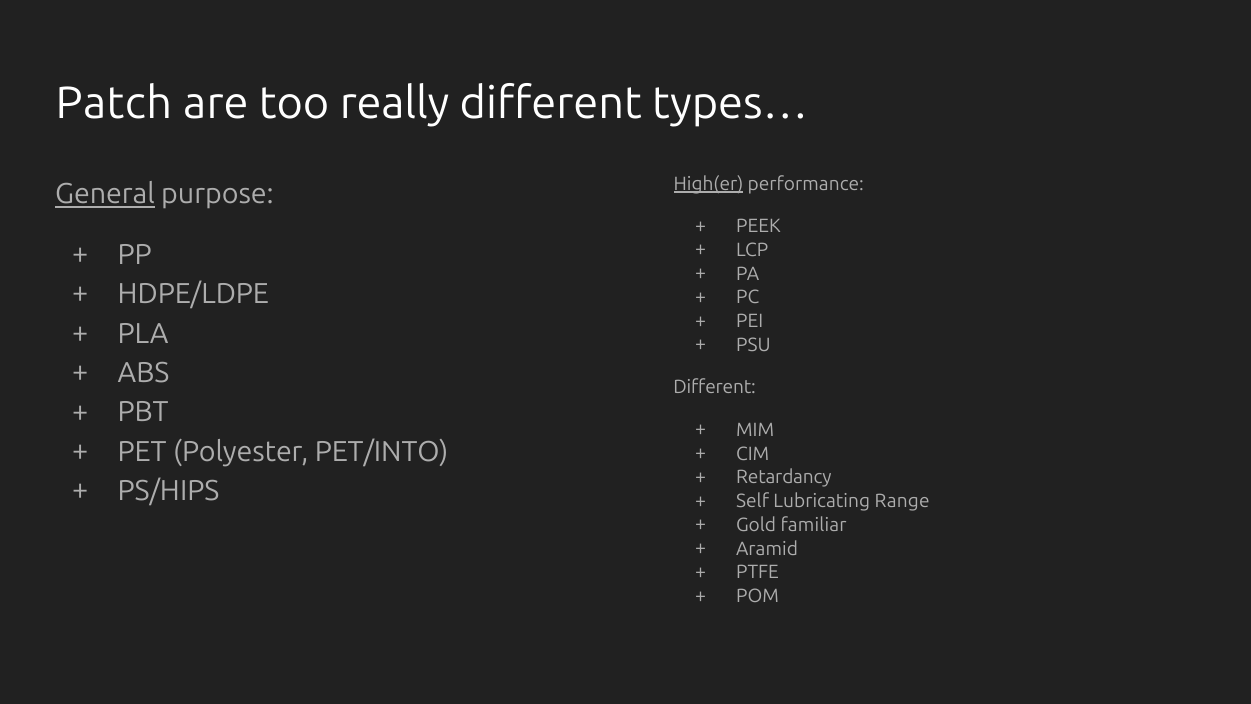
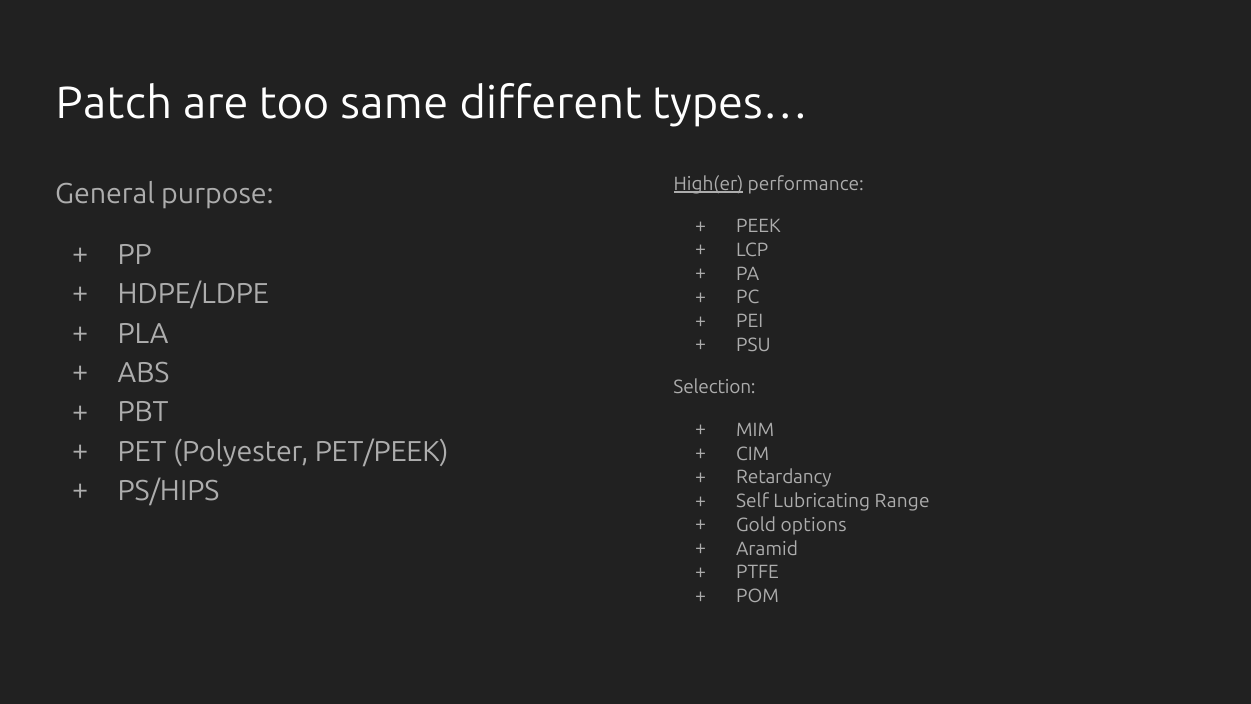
really: really -> same (394, 104)
General underline: present -> none (105, 194)
Different: Different -> Selection (715, 387)
PET/INTO: PET/INTO -> PET/PEEK (382, 452)
familiar: familiar -> options (814, 525)
